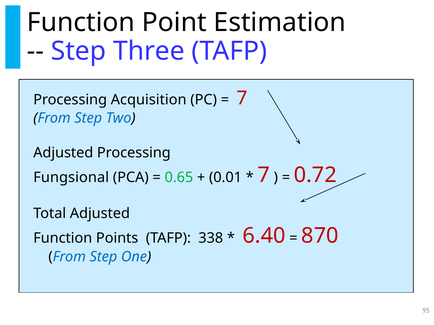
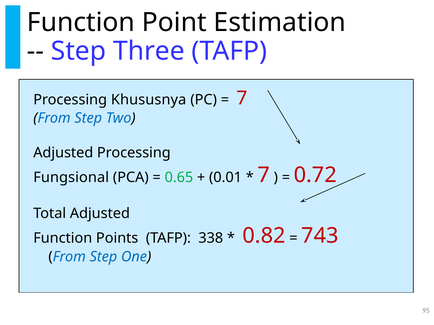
Acquisition: Acquisition -> Khususnya (149, 100)
6.40: 6.40 -> 0.82 (264, 236)
870: 870 -> 743 (320, 236)
